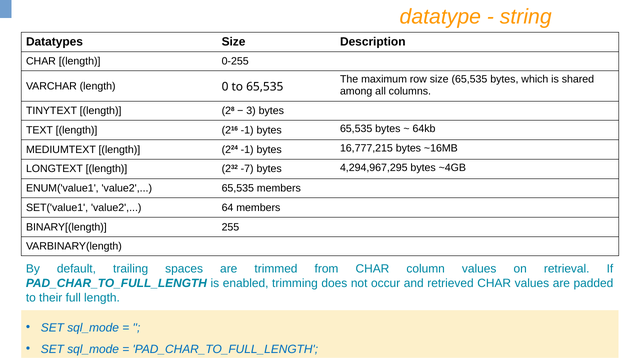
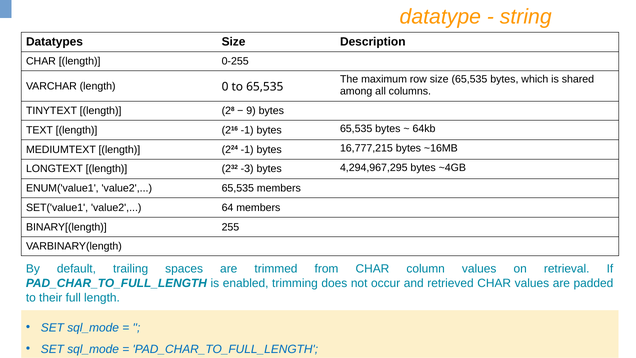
3: 3 -> 9 (251, 111)
-7: -7 -> -3 (247, 169)
